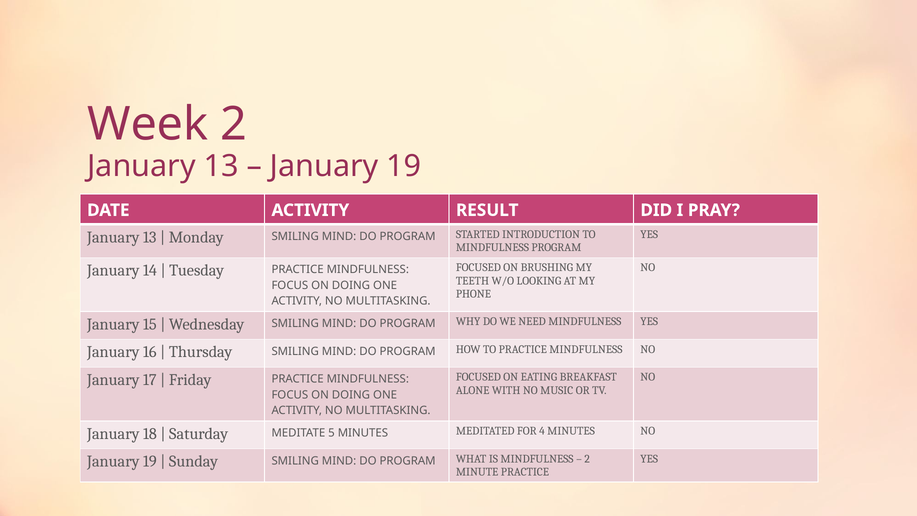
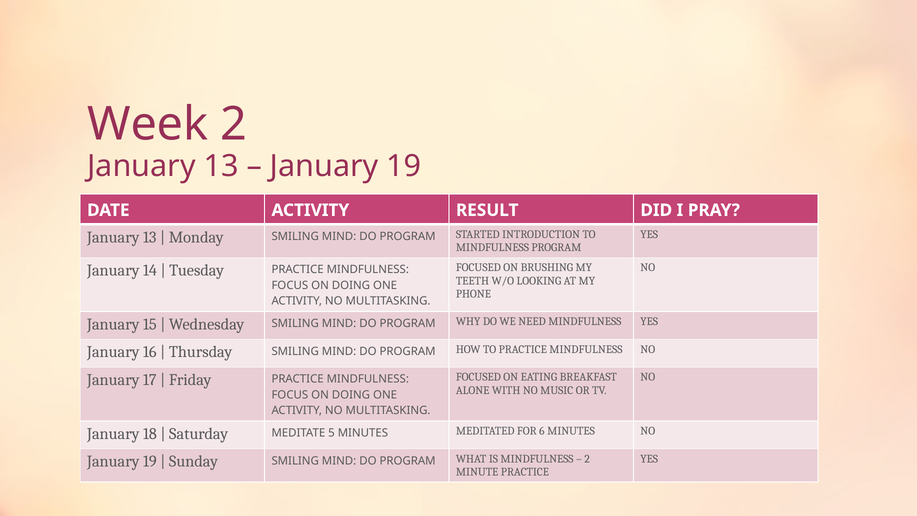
4: 4 -> 6 (542, 431)
